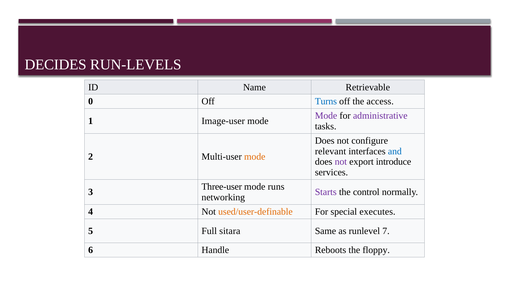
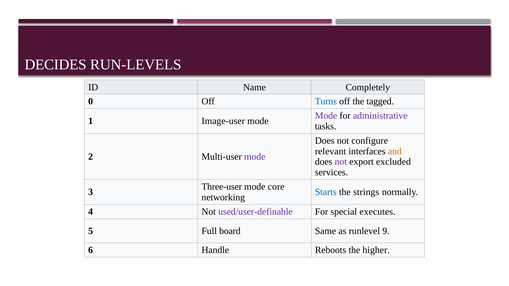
Retrievable: Retrievable -> Completely (368, 87)
access: access -> tagged (380, 102)
and colour: blue -> orange (395, 151)
mode colour: orange -> purple (255, 157)
introduce: introduce -> excluded (393, 162)
runs: runs -> core (276, 187)
Starts colour: purple -> blue (326, 192)
control: control -> strings (366, 192)
used/user-definable colour: orange -> purple (255, 212)
sitara: sitara -> board (230, 231)
7: 7 -> 9 (386, 231)
floppy: floppy -> higher (376, 250)
